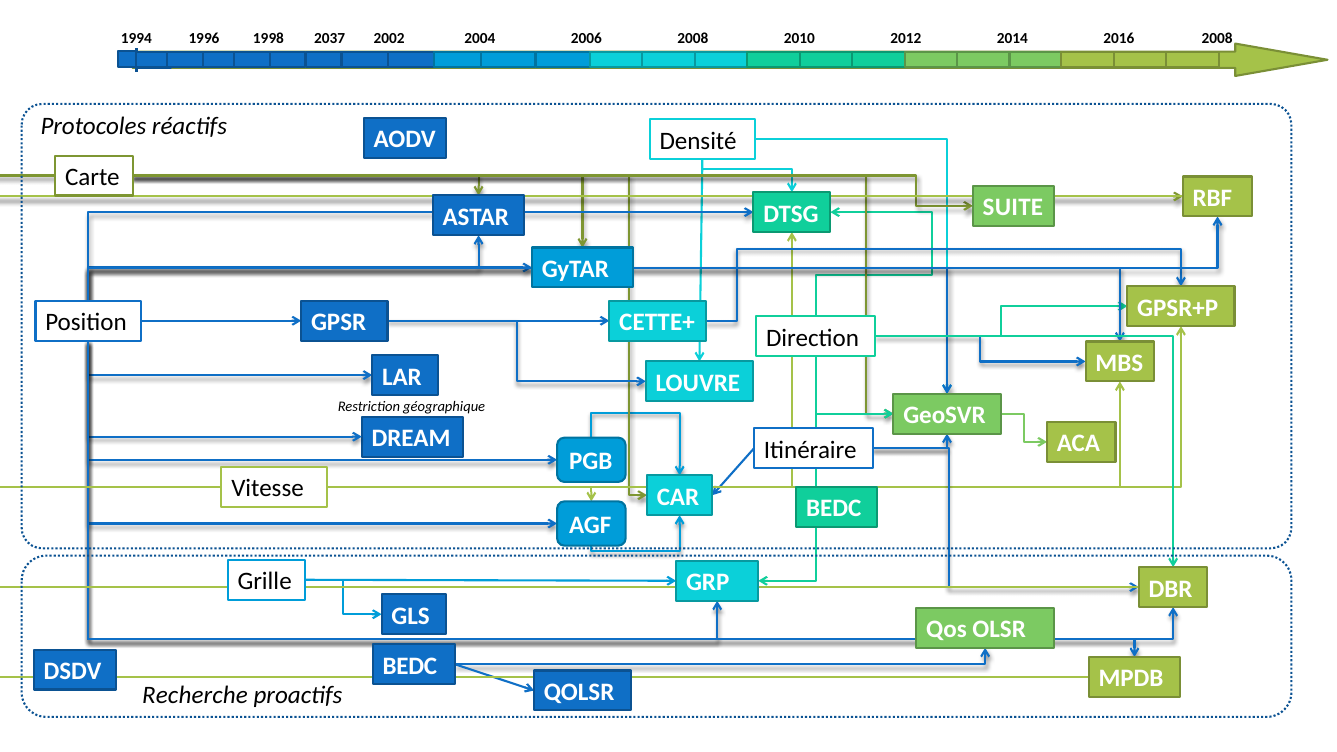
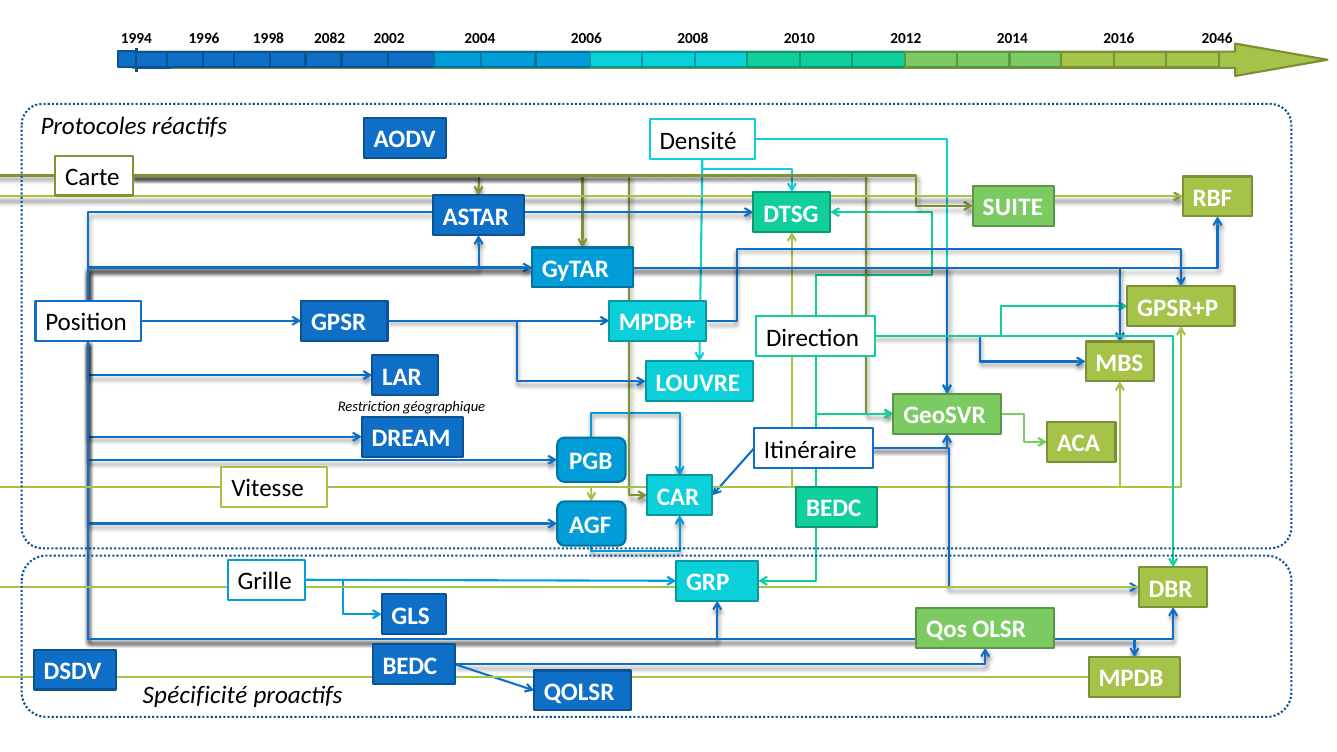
2037: 2037 -> 2082 (330, 39)
2016 2008: 2008 -> 2046 (1217, 39)
CETTE+: CETTE+ -> MPDB+ (657, 323)
Recherche: Recherche -> Spécificité (195, 695)
